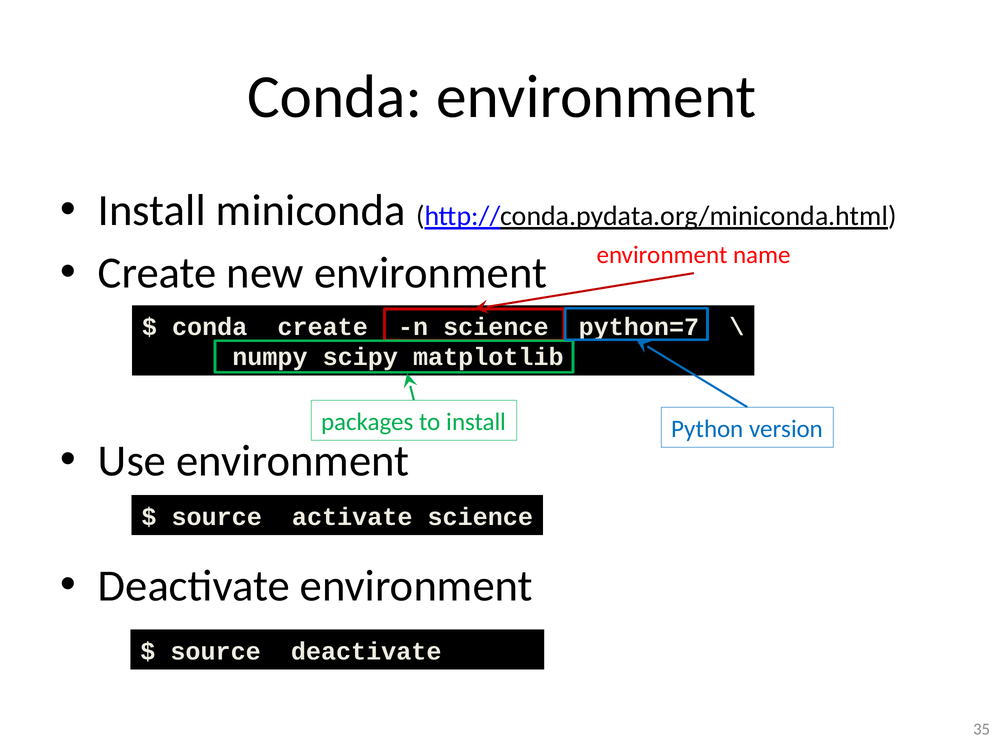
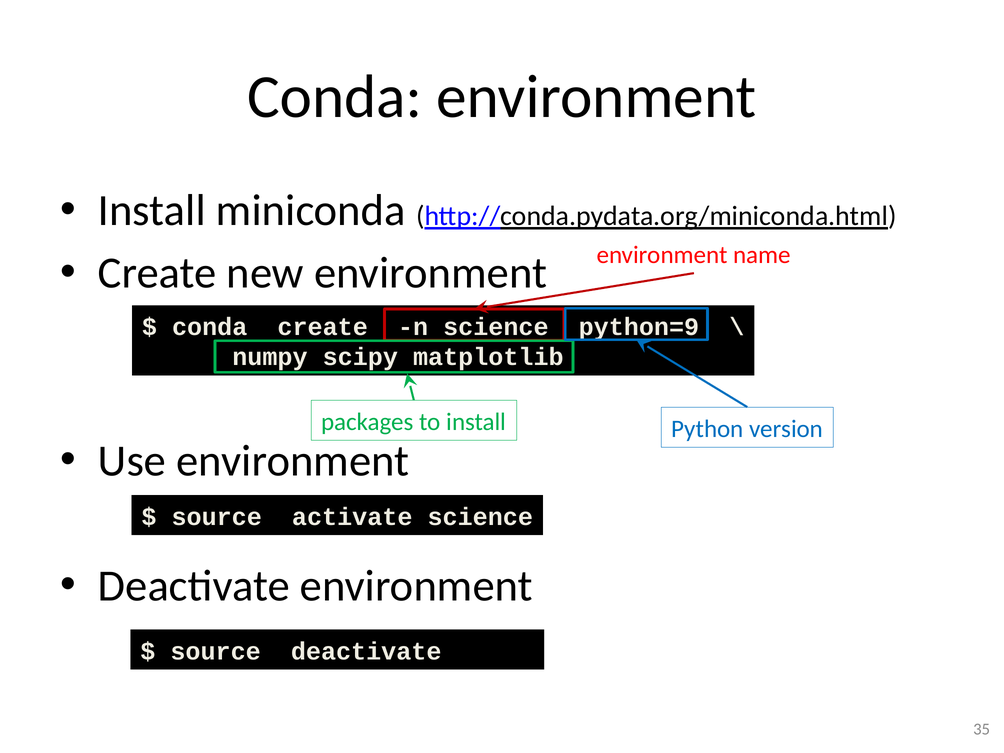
python=7: python=7 -> python=9 (639, 327)
